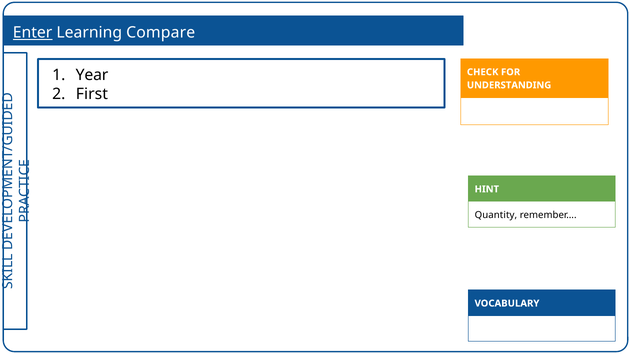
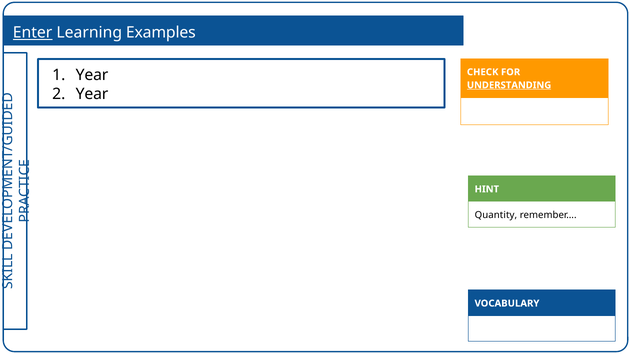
Compare: Compare -> Examples (161, 33)
UNDERSTANDING underline: none -> present (509, 85)
First: First -> Year (92, 94)
